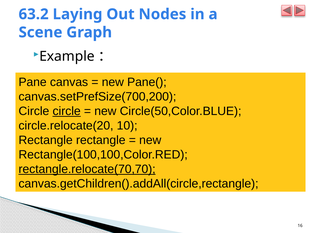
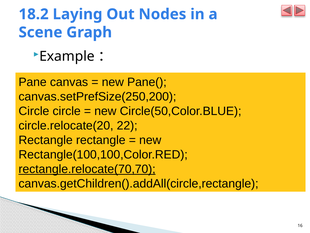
63.2: 63.2 -> 18.2 (34, 14)
canvas.setPrefSize(700,200: canvas.setPrefSize(700,200 -> canvas.setPrefSize(250,200 (97, 96)
circle underline: present -> none (67, 111)
10: 10 -> 22 (127, 125)
